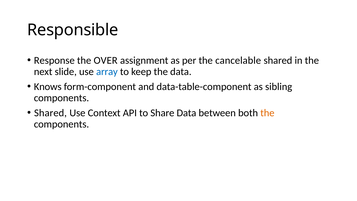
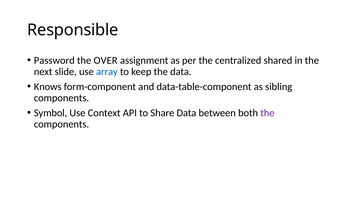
Response: Response -> Password (54, 60)
cancelable: cancelable -> centralized (238, 60)
Shared: Shared -> Symbol (51, 113)
the colour: orange -> purple (267, 113)
